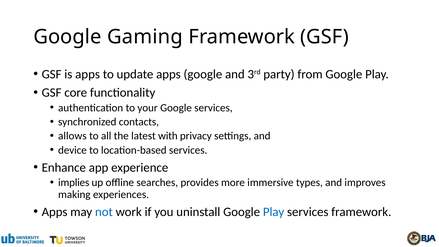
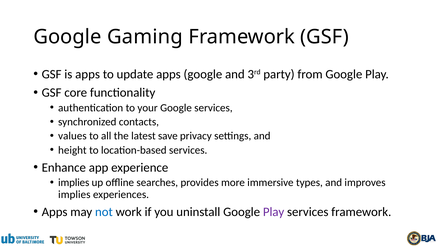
allows: allows -> values (72, 136)
with: with -> save (168, 136)
device: device -> height (72, 150)
making: making -> implies (74, 194)
Play colour: blue -> purple (274, 212)
